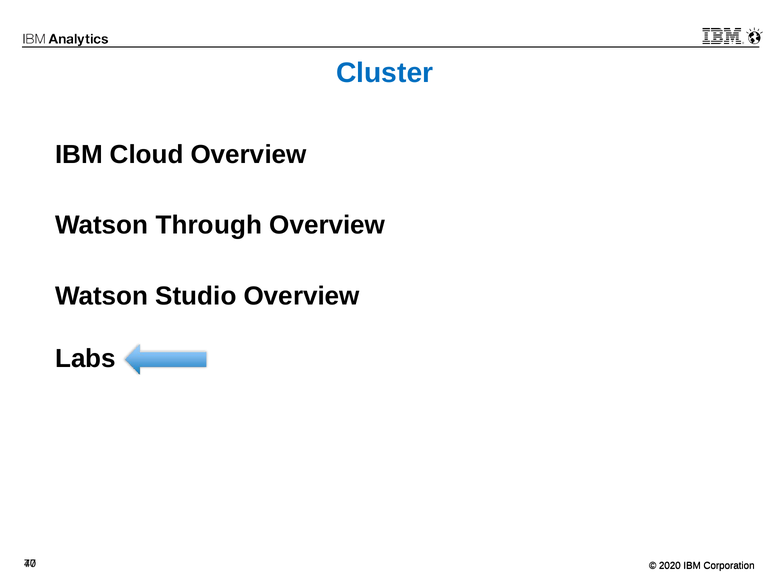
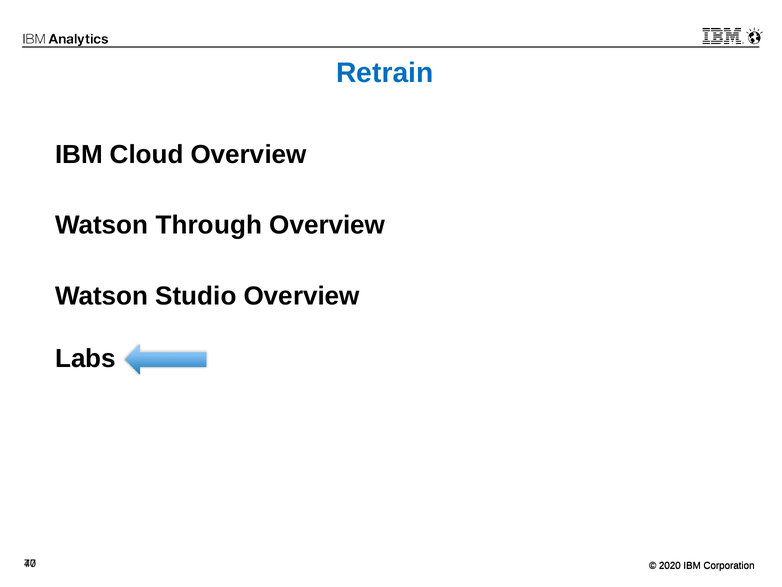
Cluster: Cluster -> Retrain (385, 73)
